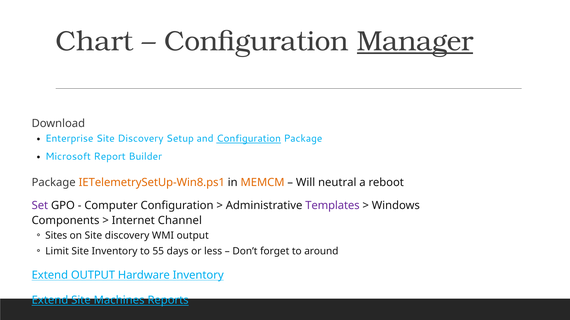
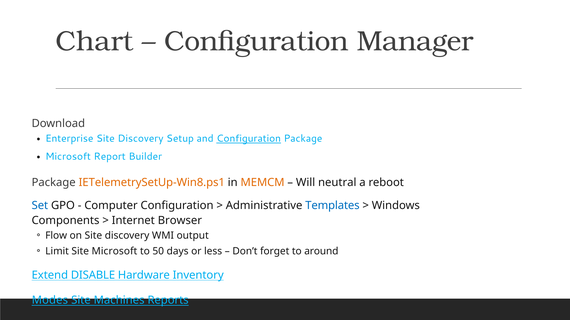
Manager underline: present -> none (415, 41)
Set colour: purple -> blue (40, 206)
Templates colour: purple -> blue (332, 206)
Channel: Channel -> Browser (180, 221)
Sites: Sites -> Flow (56, 236)
Site Inventory: Inventory -> Microsoft (114, 252)
55: 55 -> 50 (158, 252)
Extend OUTPUT: OUTPUT -> DISABLE (93, 276)
Extend: Extend -> Modes (50, 301)
